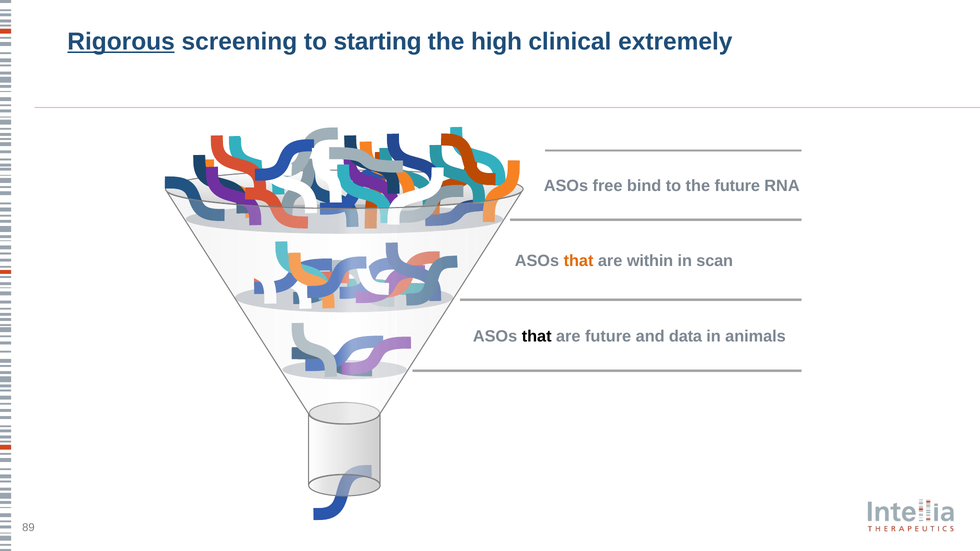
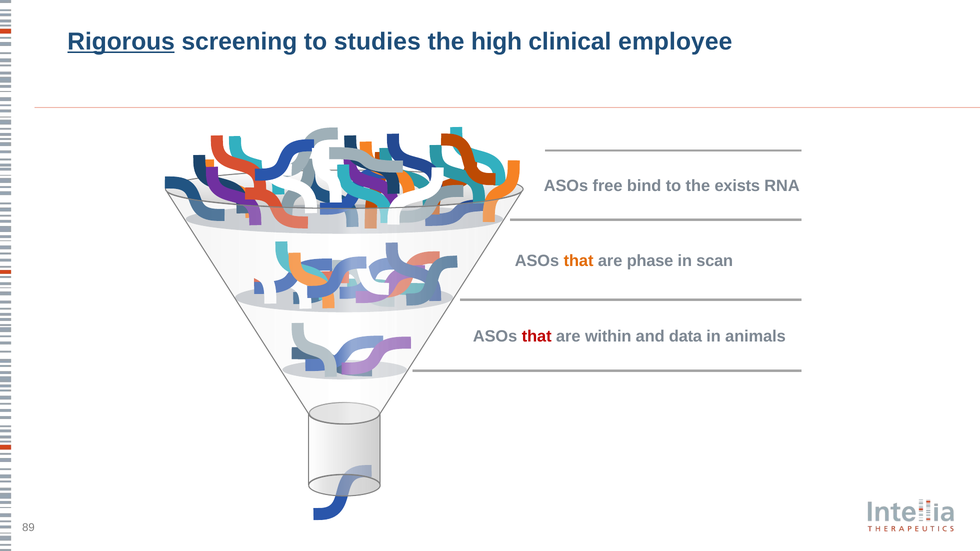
starting: starting -> studies (377, 42)
extremely: extremely -> employee (675, 42)
the future: future -> exists (737, 186)
within: within -> phase (650, 261)
that colour: black -> red (537, 336)
are future: future -> within (608, 336)
